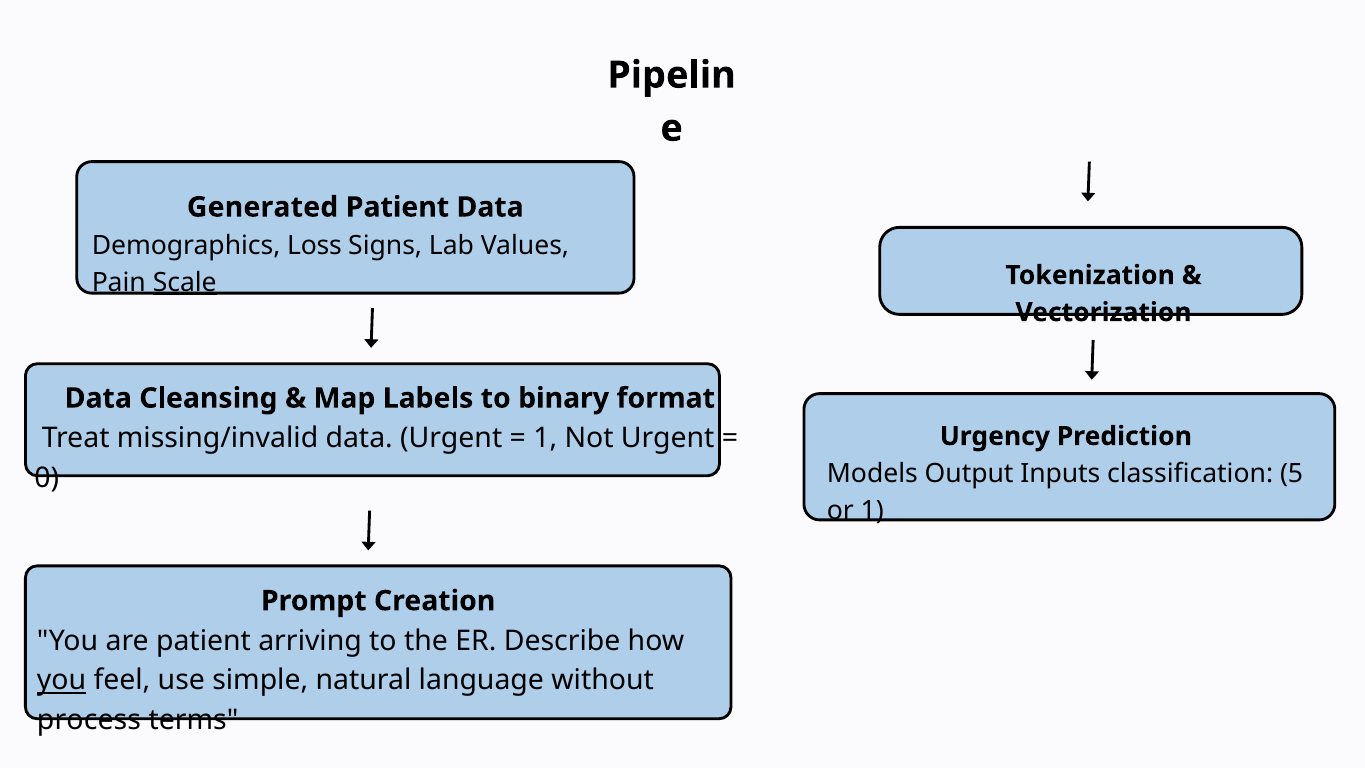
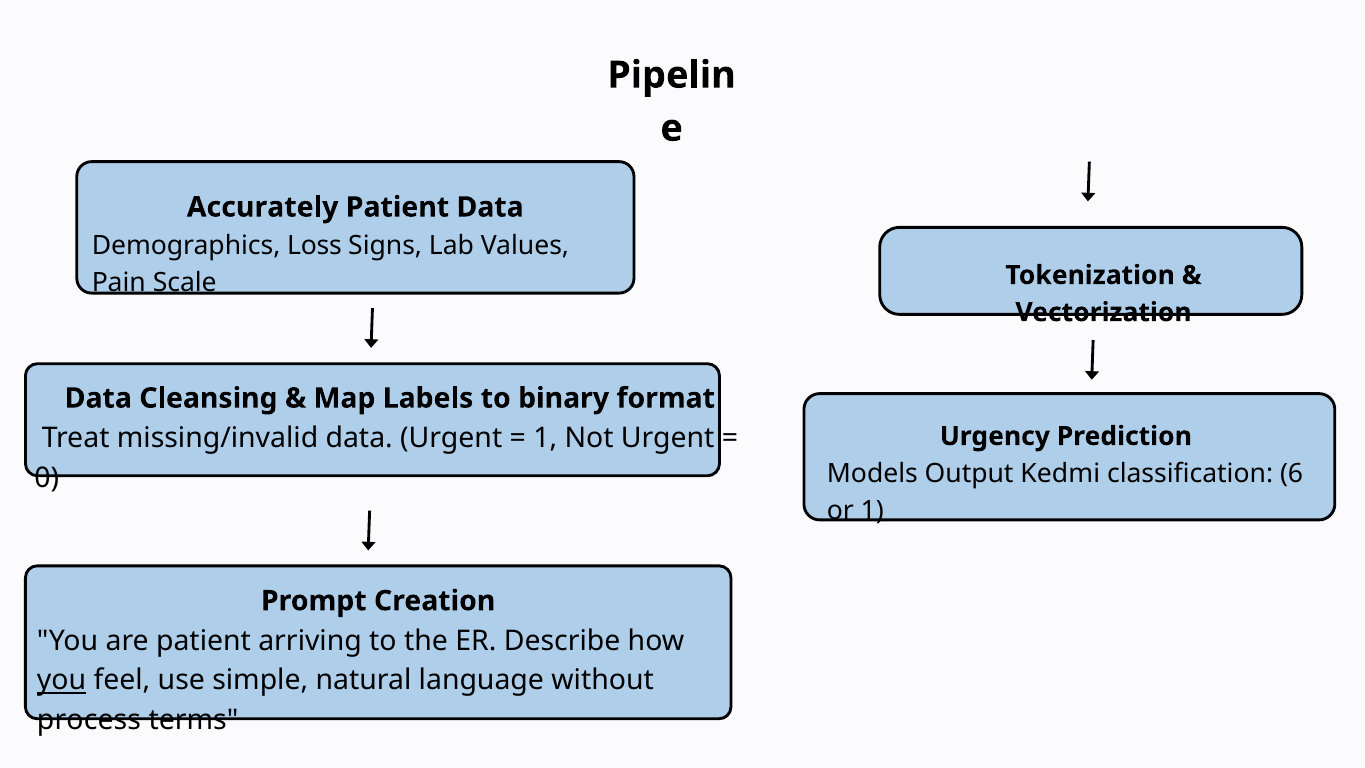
Generated: Generated -> Accurately (263, 207)
Scale underline: present -> none (185, 282)
Inputs: Inputs -> Kedmi (1060, 473)
5: 5 -> 6 (1292, 473)
